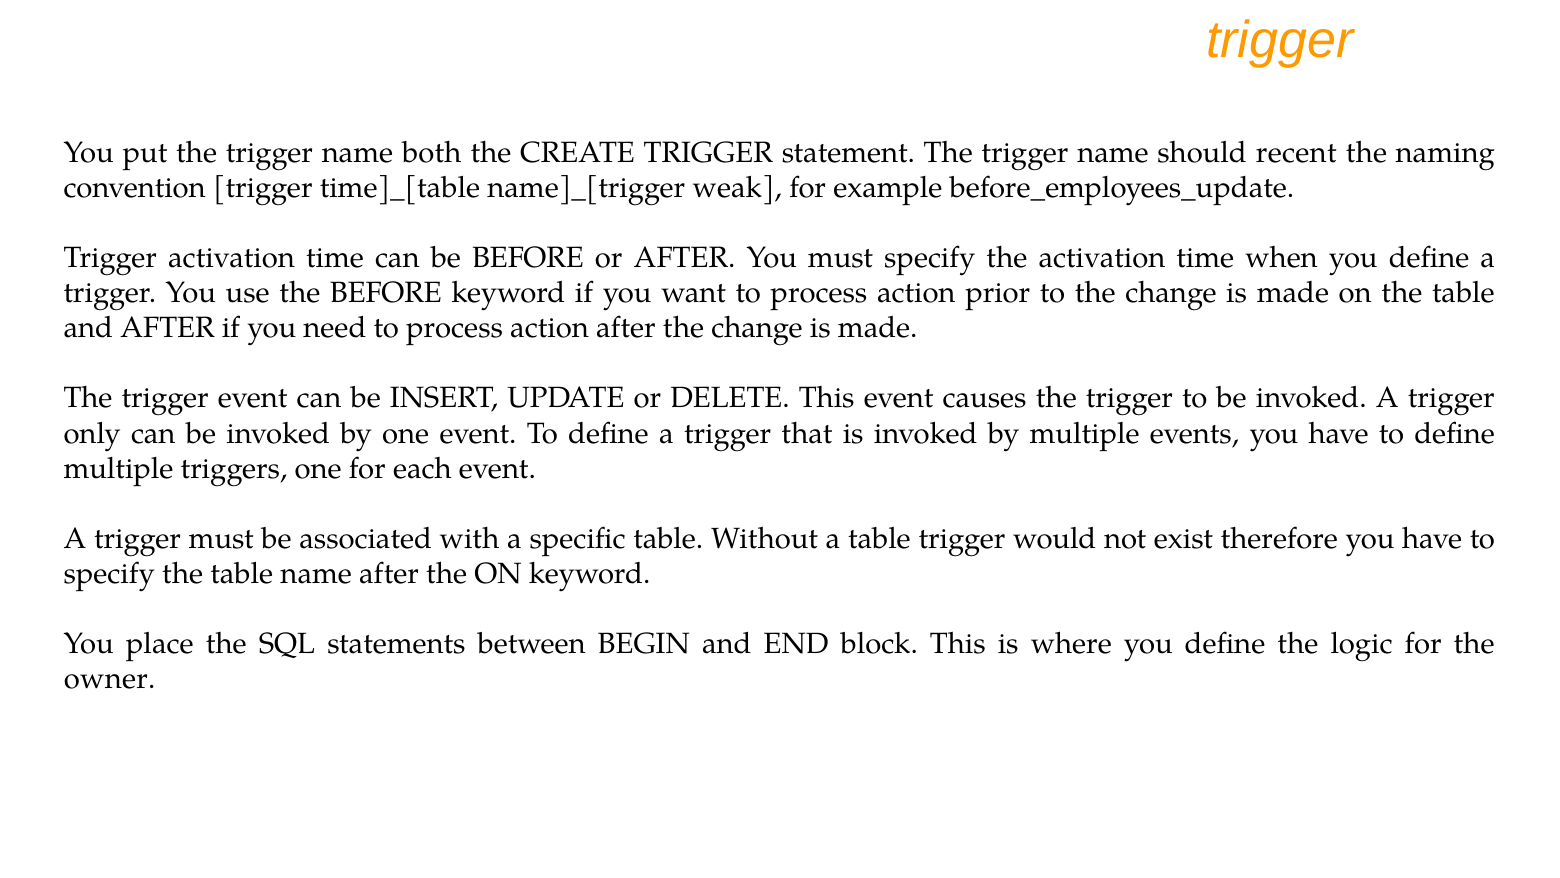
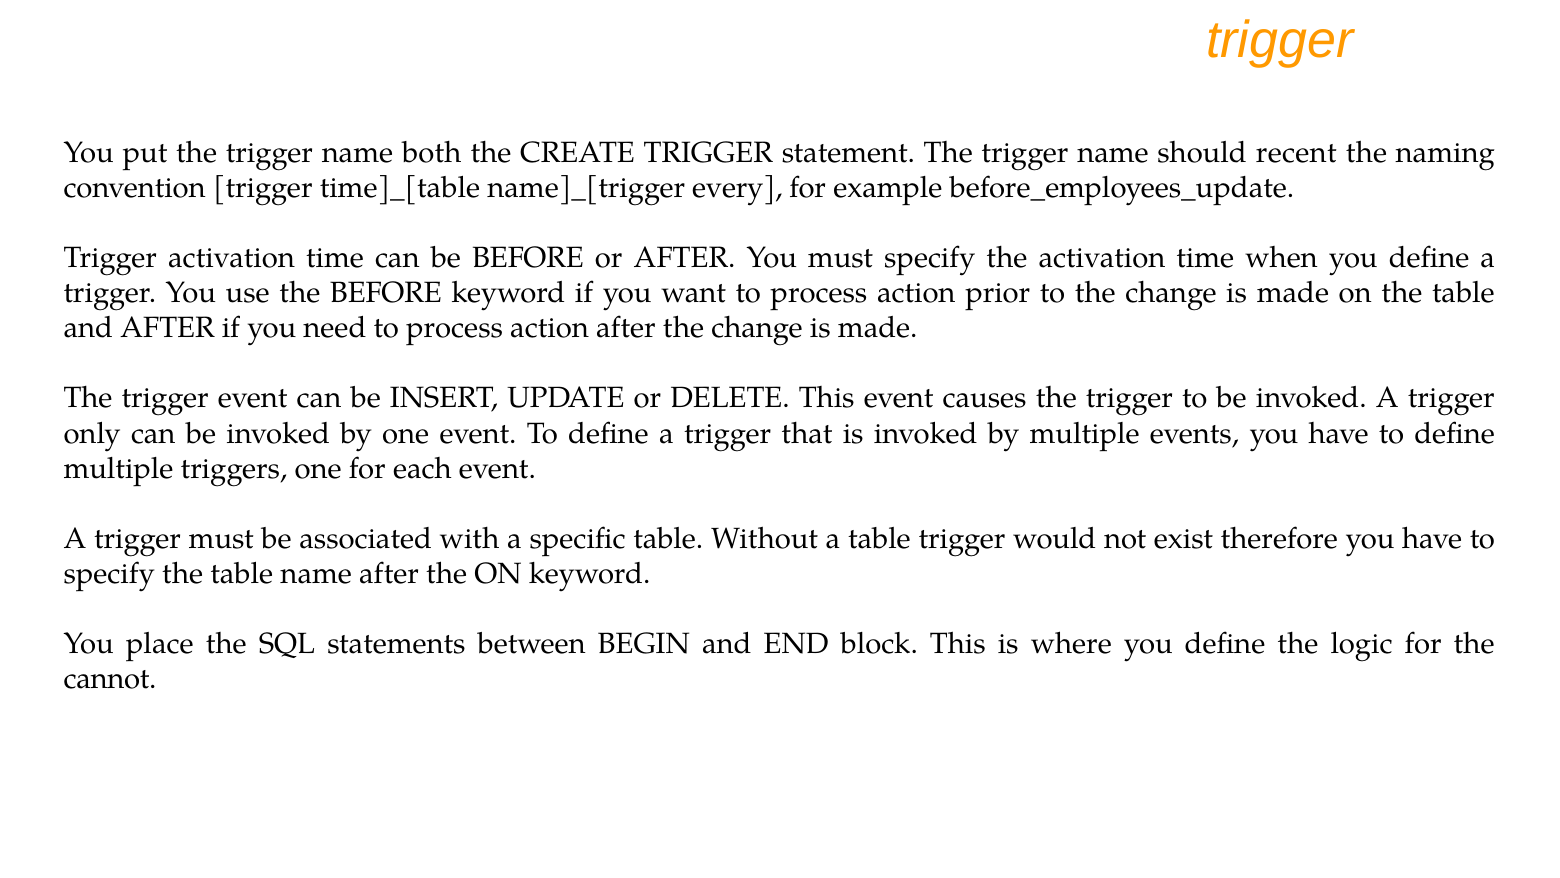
weak: weak -> every (737, 187)
owner: owner -> cannot (110, 679)
